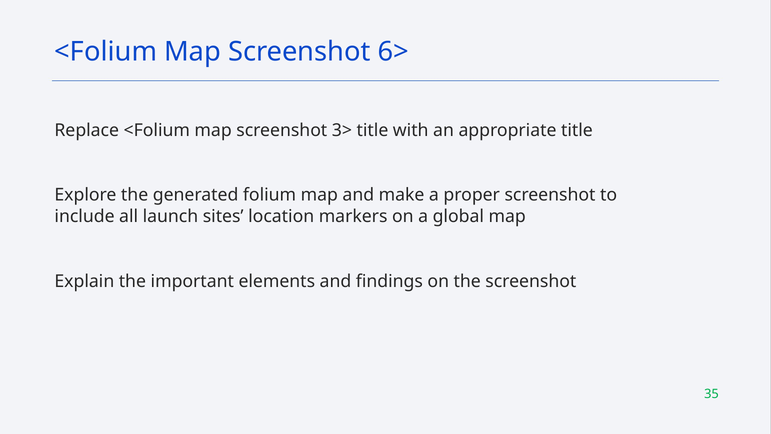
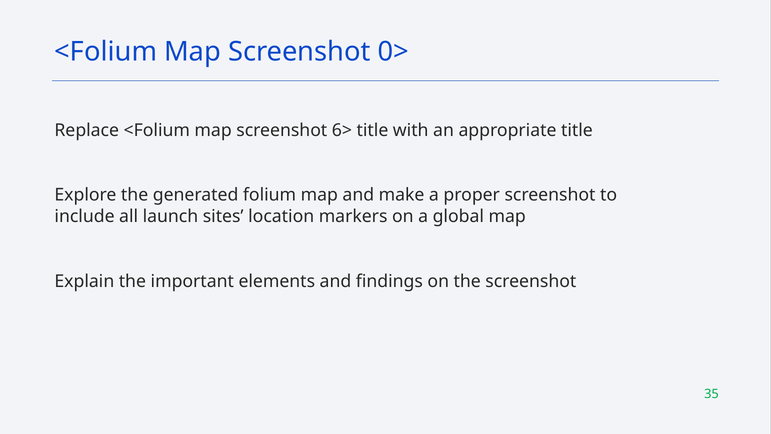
6>: 6> -> 0> (393, 52)
3>: 3> -> 6> (342, 130)
